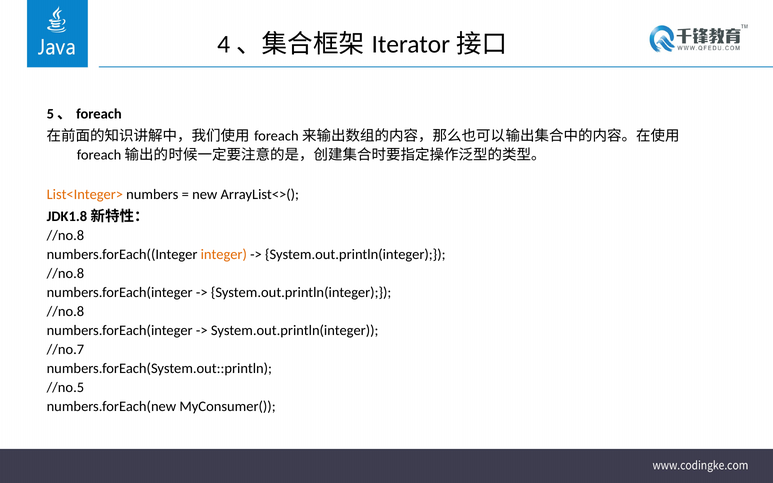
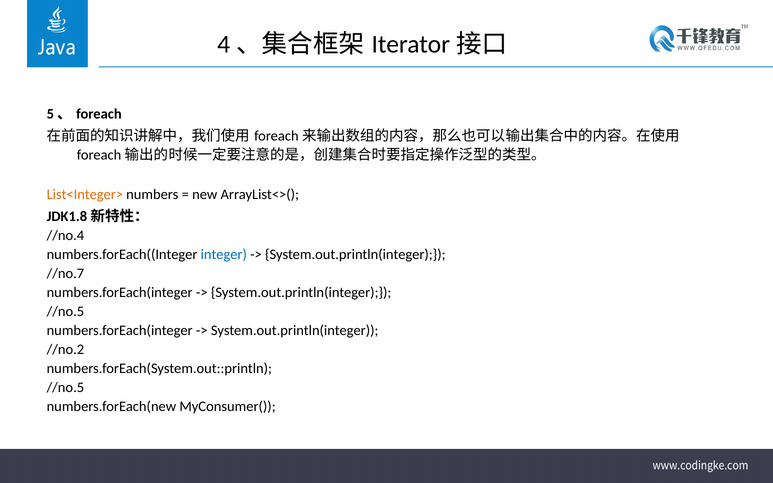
//no.8: //no.8 -> //no.4 (65, 236)
integer colour: orange -> blue (224, 255)
//no.8: //no.8 -> //no.7 (65, 274)
//no.8: //no.8 -> //no.5 (65, 312)
//no.7: //no.7 -> //no.2 (65, 349)
